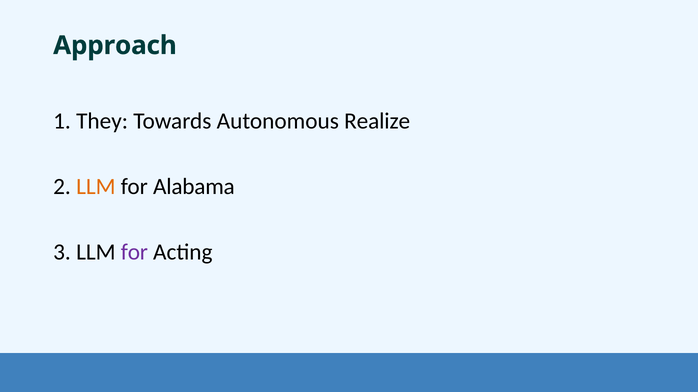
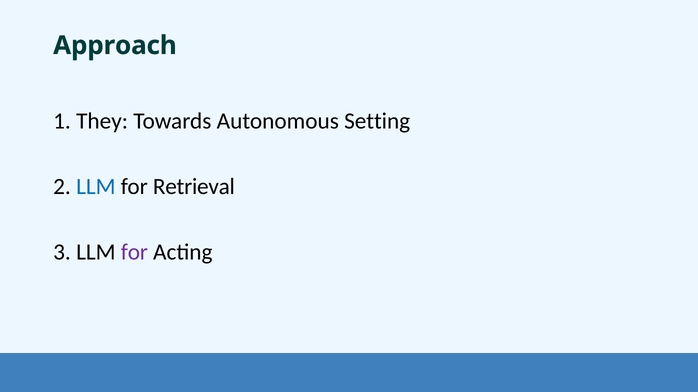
Realize: Realize -> Setting (377, 121)
LLM colour: orange -> blue (96, 187)
Alabama: Alabama -> Retrieval (194, 187)
